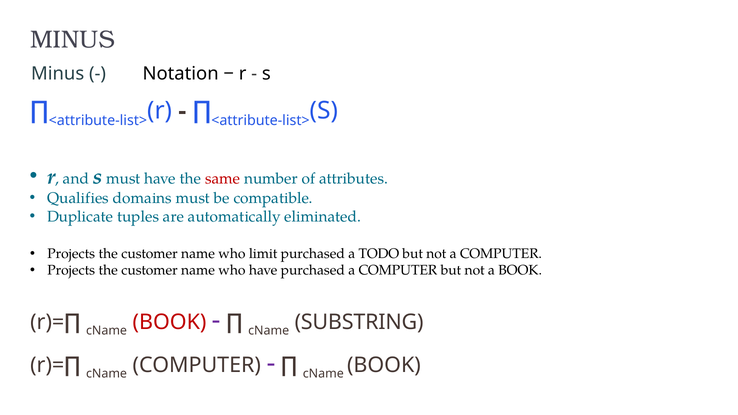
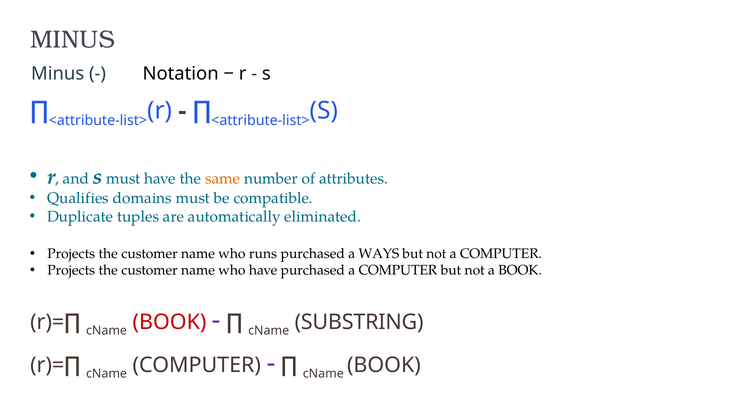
same colour: red -> orange (223, 179)
limit: limit -> runs (263, 254)
TODO: TODO -> WAYS (379, 254)
